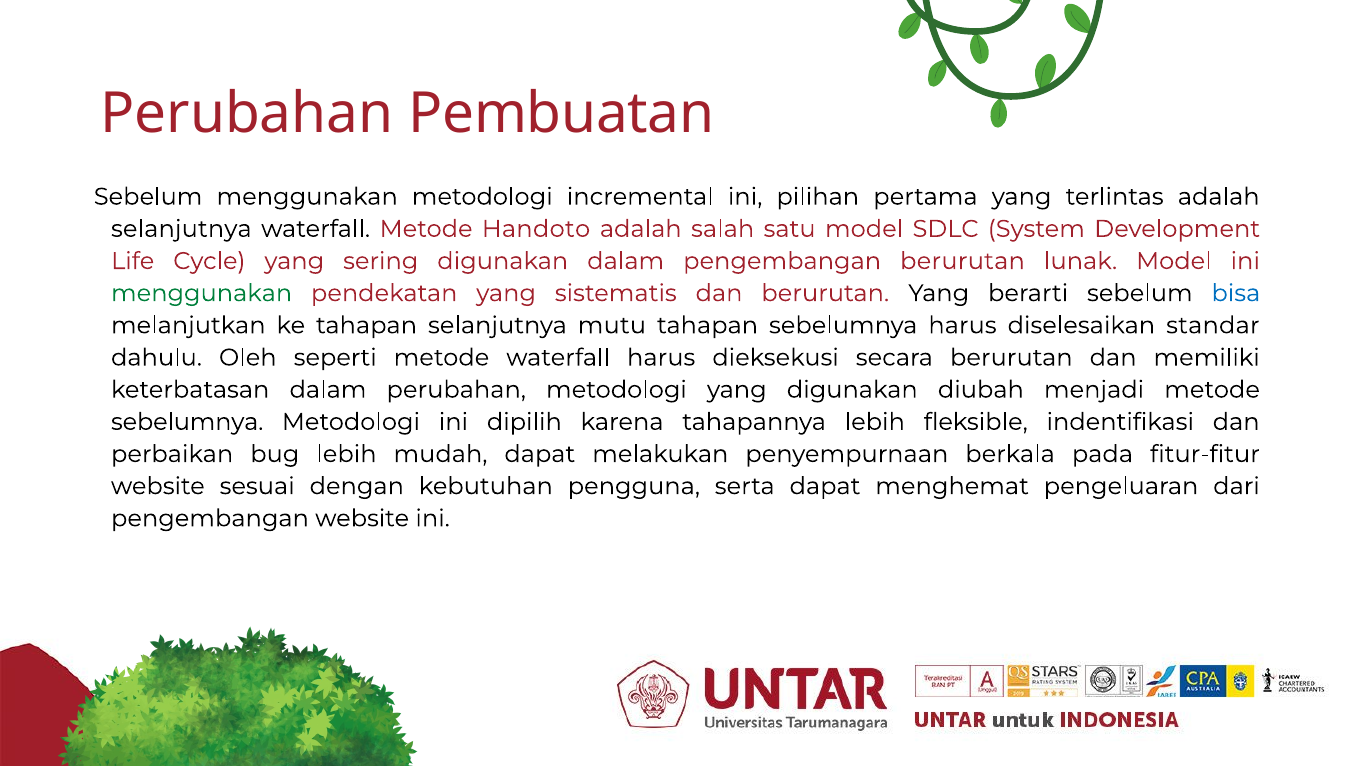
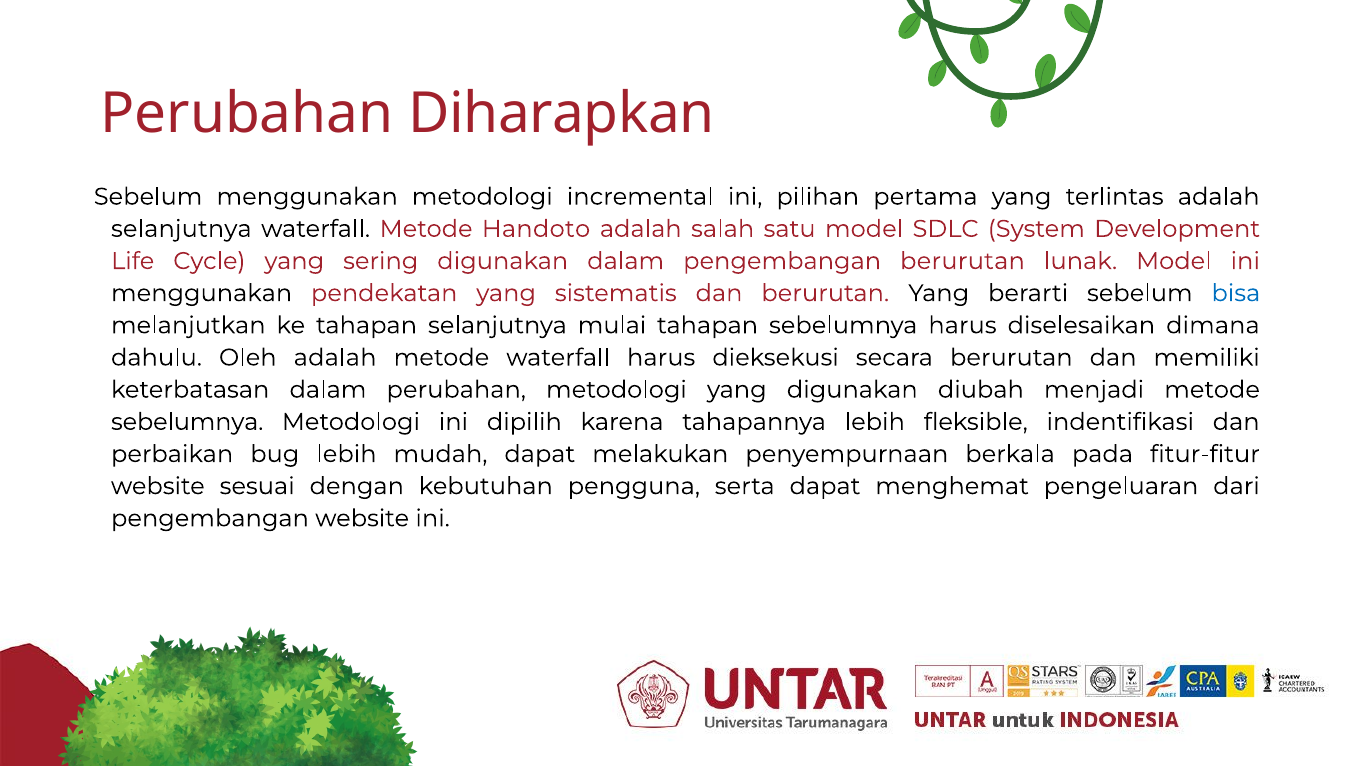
Pembuatan: Pembuatan -> Diharapkan (561, 114)
menggunakan colour: green -> black (202, 293)
mutu: mutu -> mulai (612, 325)
standar: standar -> dimana (1213, 325)
Oleh seperti: seperti -> adalah (335, 357)
